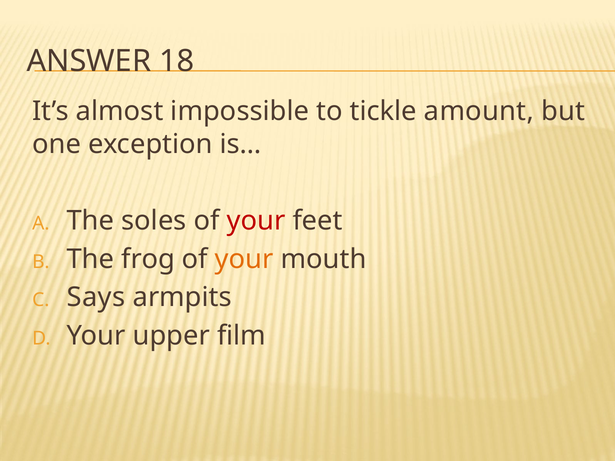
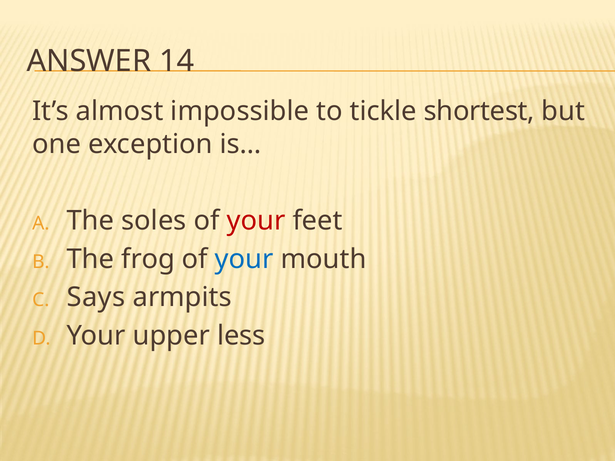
18: 18 -> 14 (177, 61)
amount: amount -> shortest (479, 112)
your colour: orange -> blue (244, 259)
film: film -> less (241, 336)
